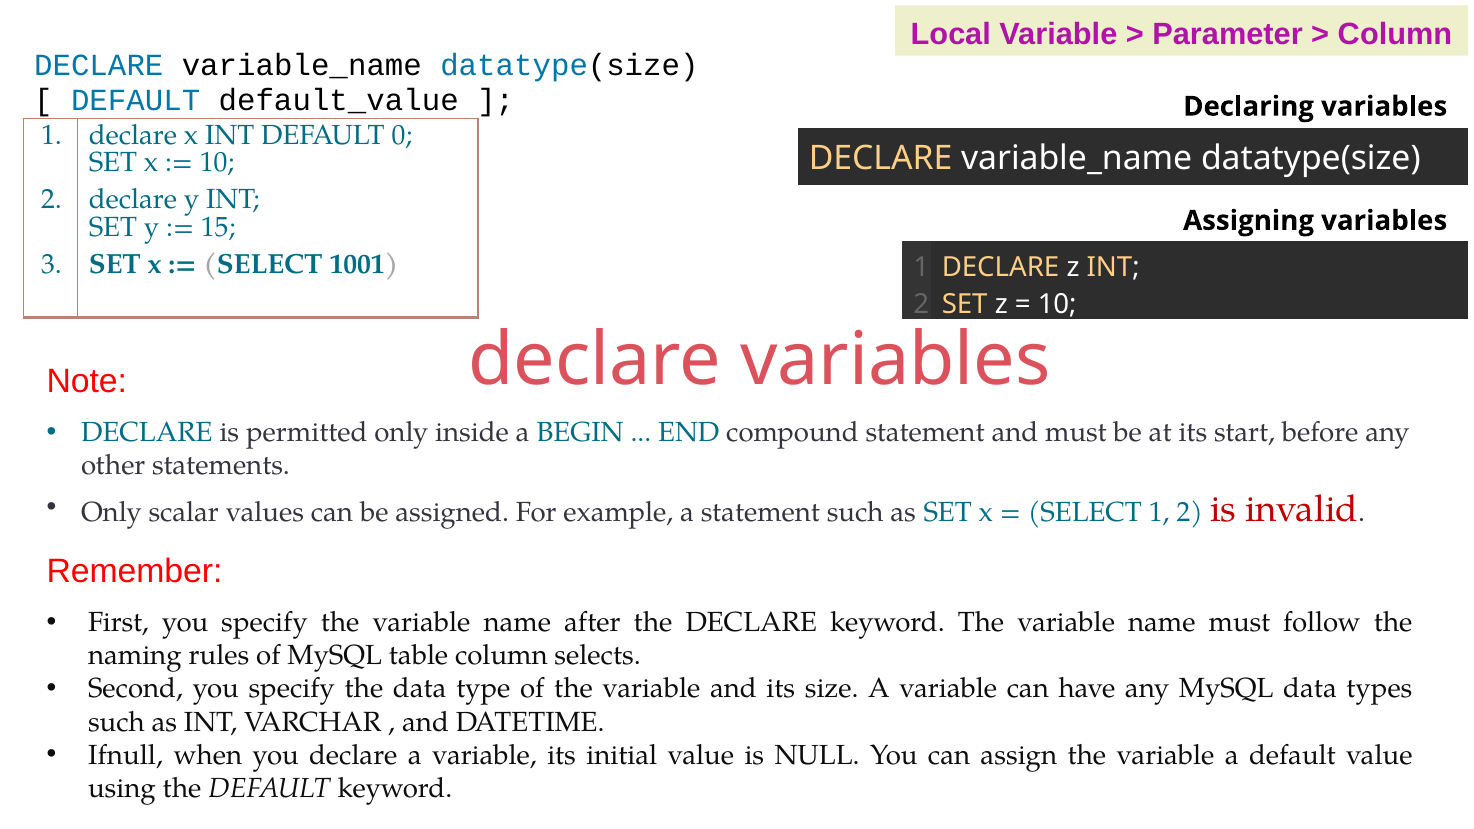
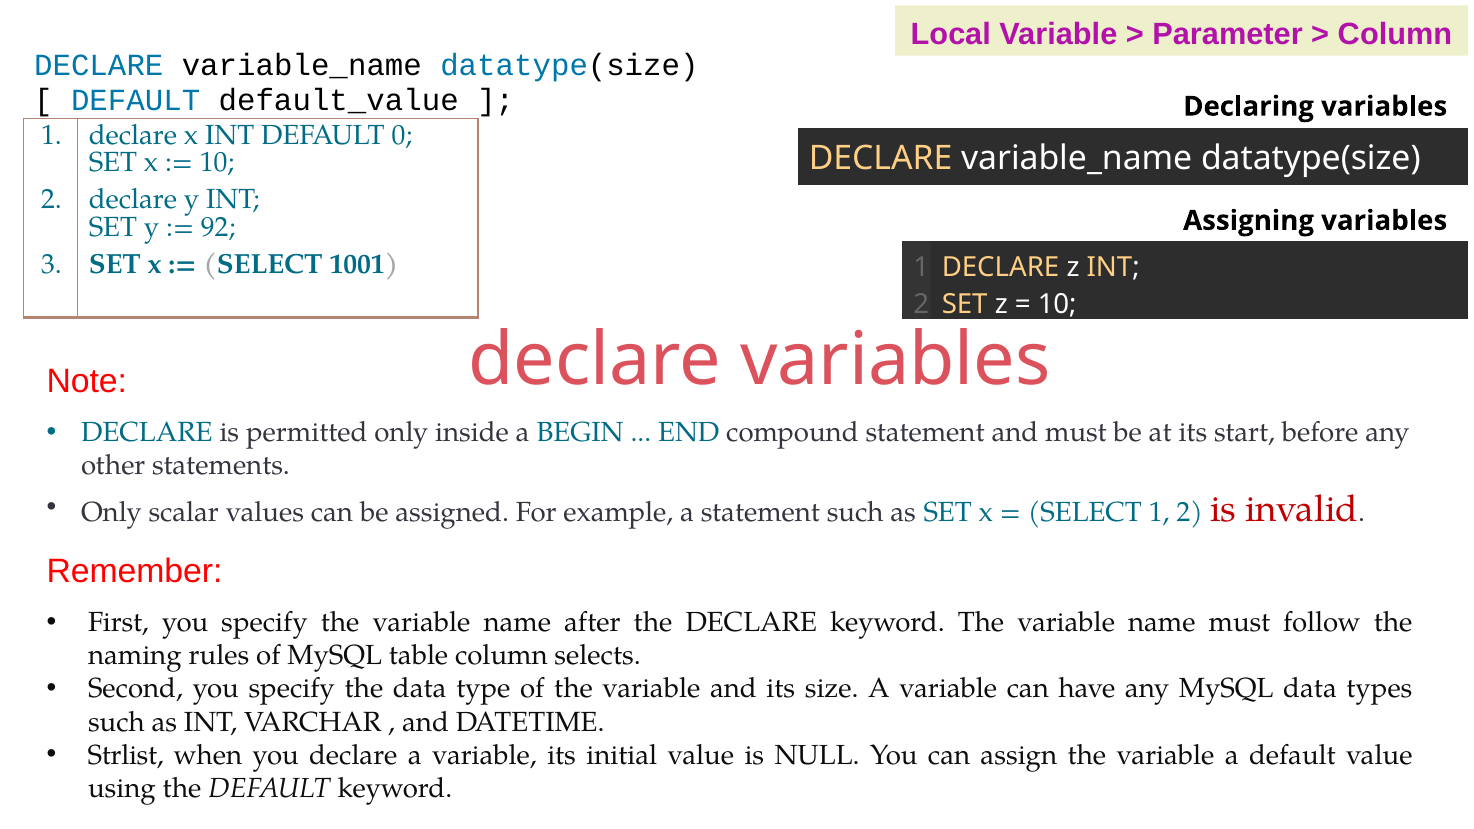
15: 15 -> 92 (218, 228)
Ifnull: Ifnull -> Strlist (126, 755)
